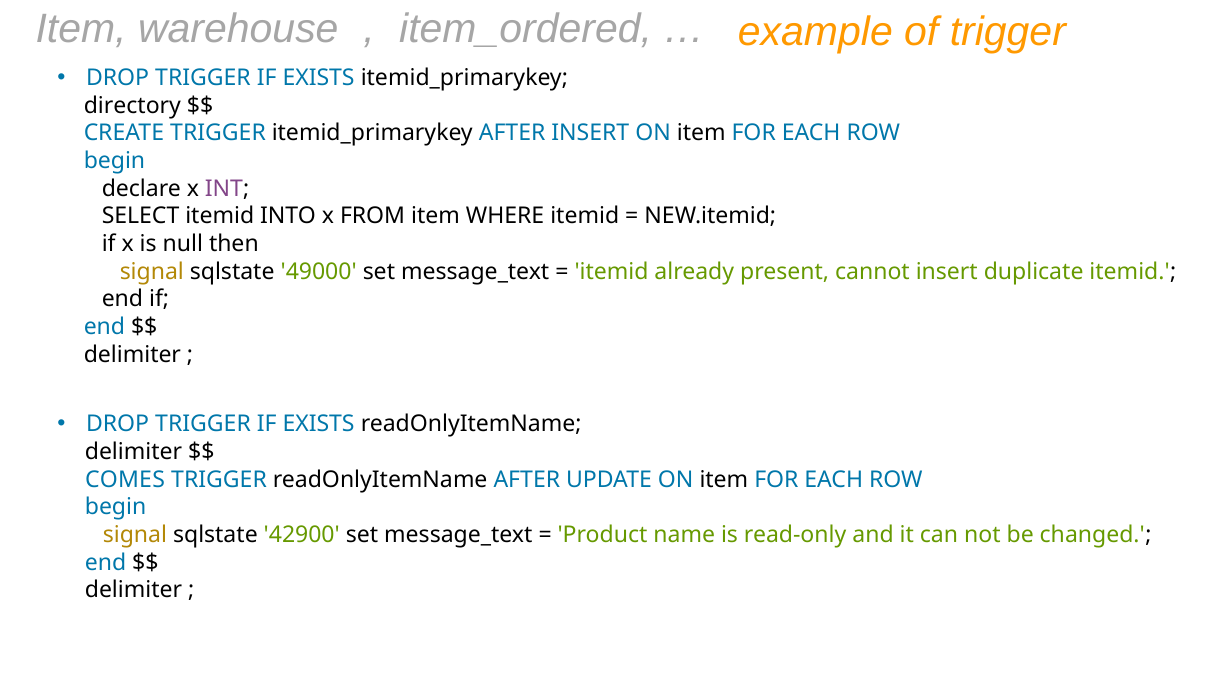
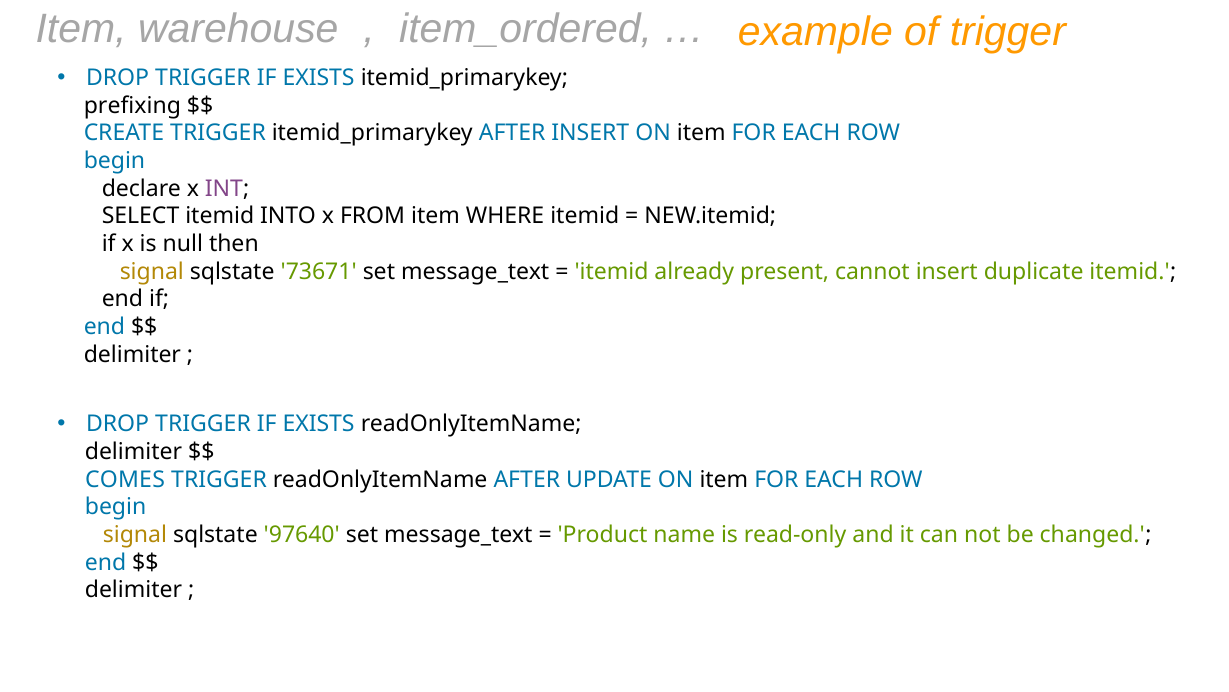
directory: directory -> prefixing (132, 105)
49000: 49000 -> 73671 (319, 271)
42900: 42900 -> 97640 (302, 534)
